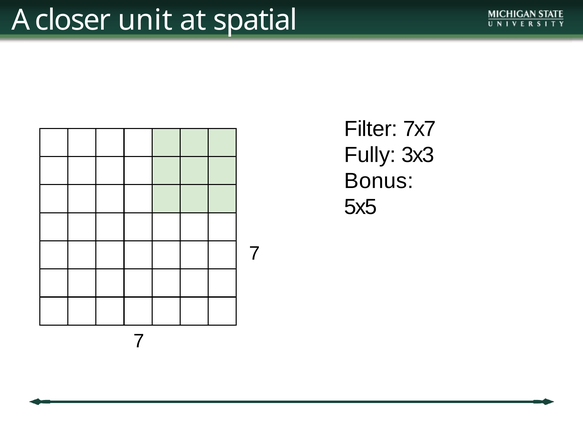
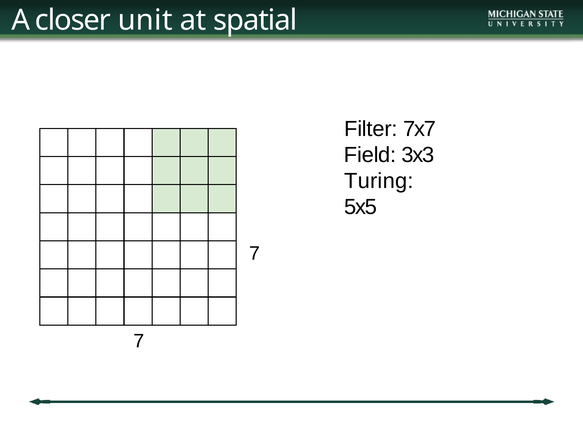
Fully: Fully -> Field (370, 155)
Bonus: Bonus -> Turing (379, 181)
